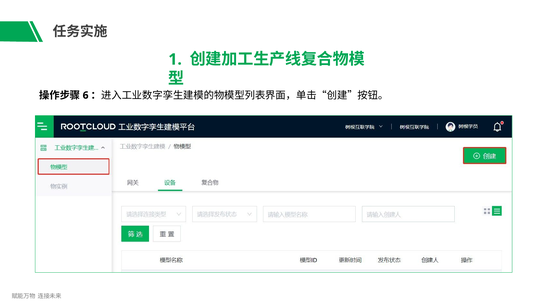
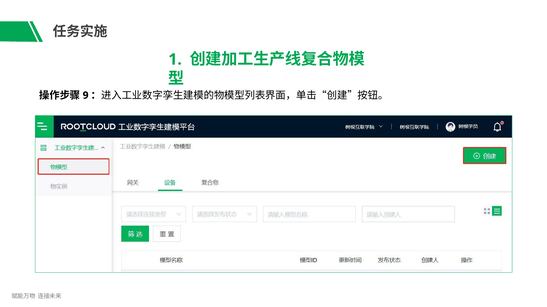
6: 6 -> 9 (86, 96)
